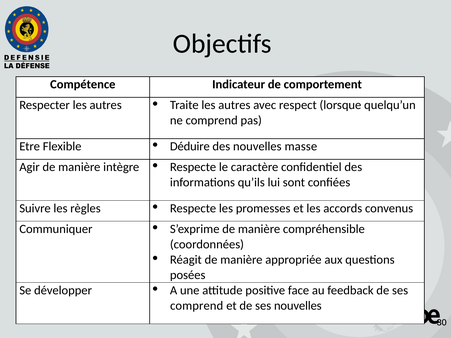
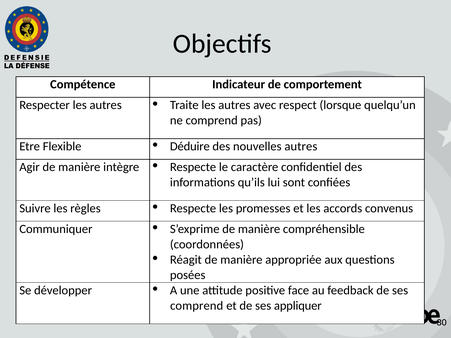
nouvelles masse: masse -> autres (301, 147)
ses nouvelles: nouvelles -> appliquer (298, 306)
